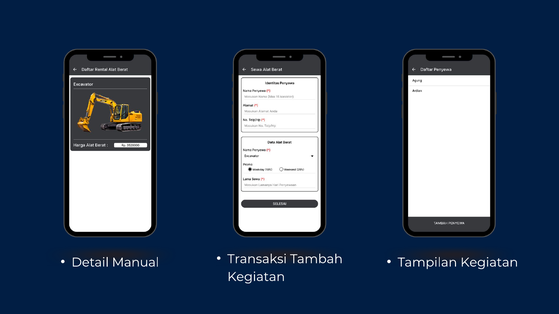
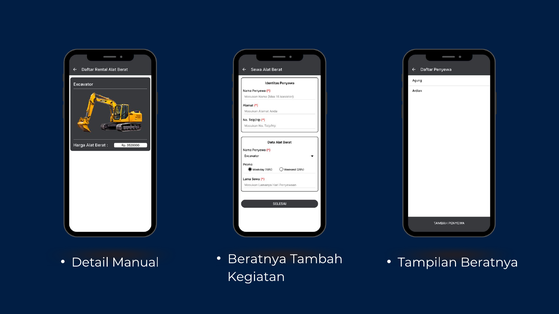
Transaksi: Transaksi -> Beratnya (257, 259)
Tampilan Kegiatan: Kegiatan -> Beratnya (489, 263)
